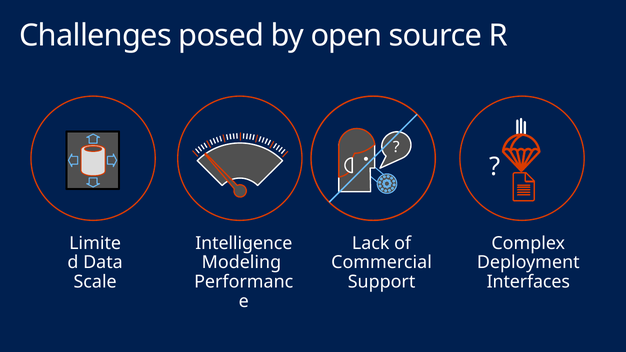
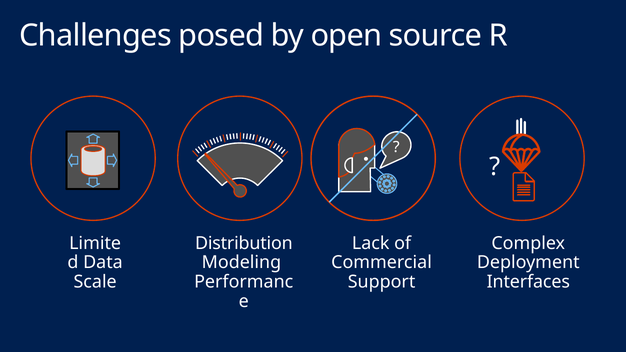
Intelligence: Intelligence -> Distribution (244, 243)
